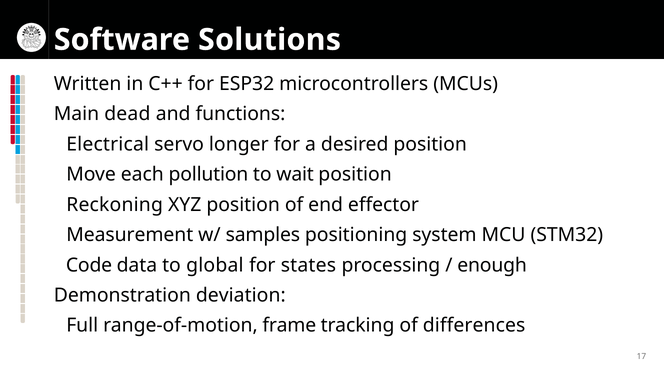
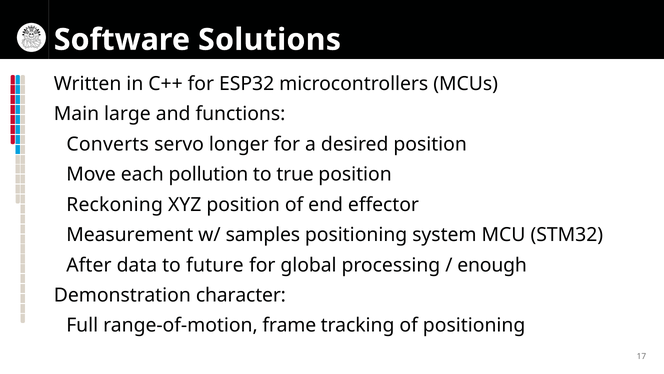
dead: dead -> large (127, 114)
Electrical: Electrical -> Converts (108, 144)
wait: wait -> true (295, 174)
Code: Code -> After (89, 265)
global: global -> future (215, 265)
states: states -> global (309, 265)
deviation: deviation -> character (241, 295)
of differences: differences -> positioning (474, 325)
